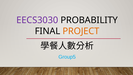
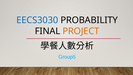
EECS3030 colour: purple -> blue (37, 20)
